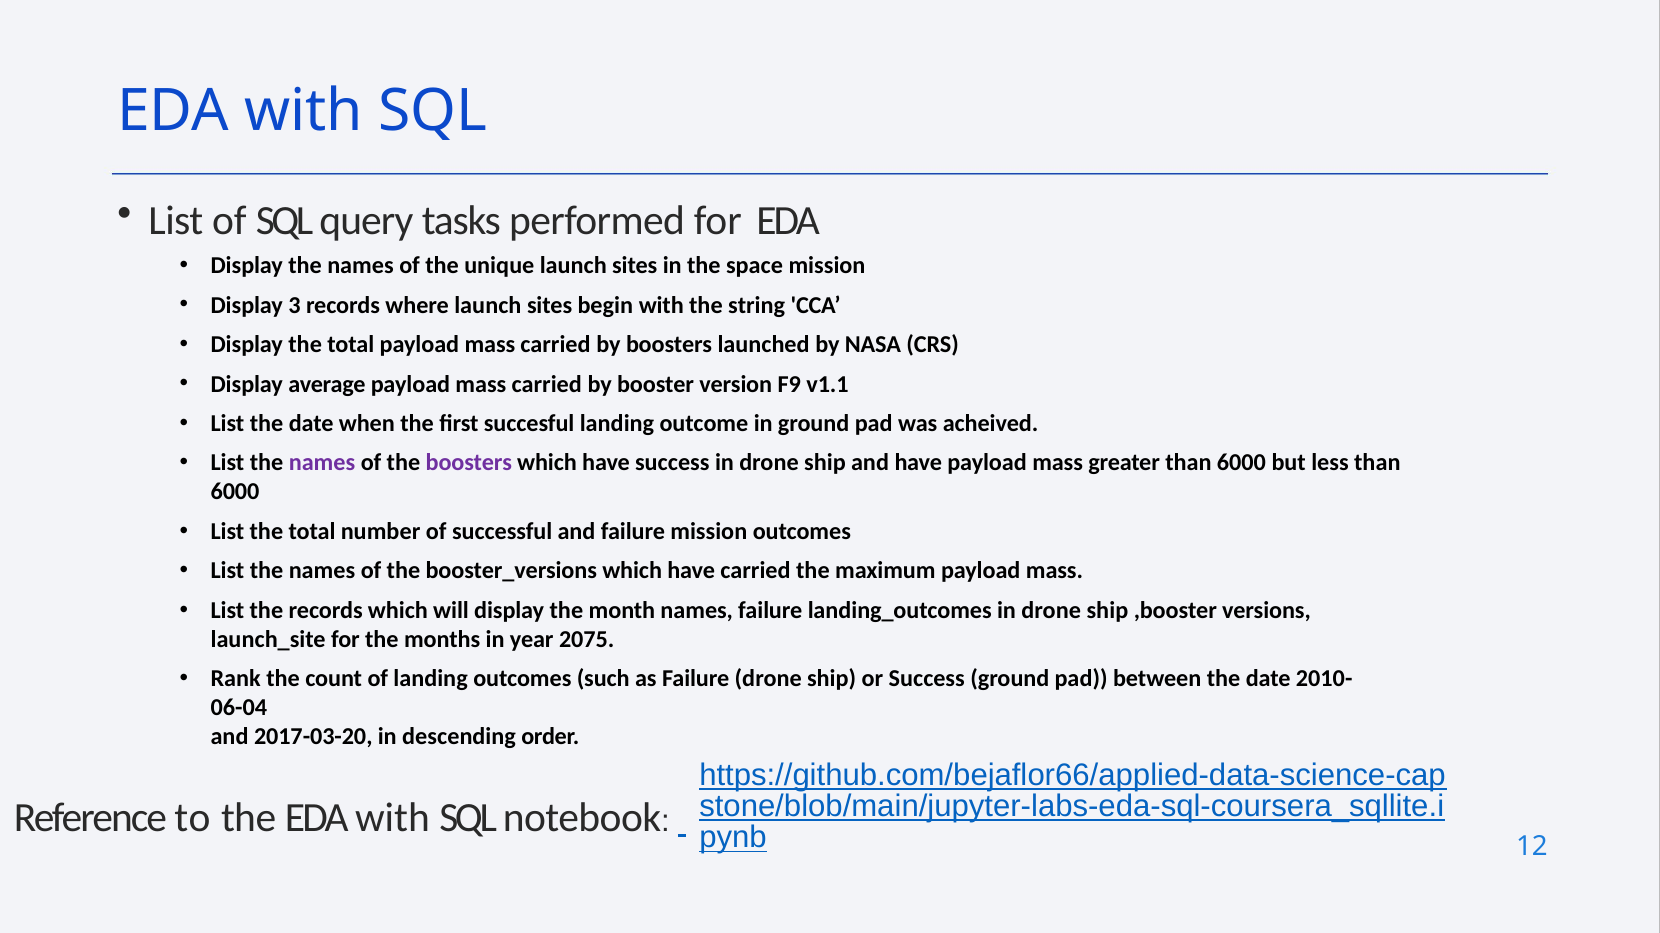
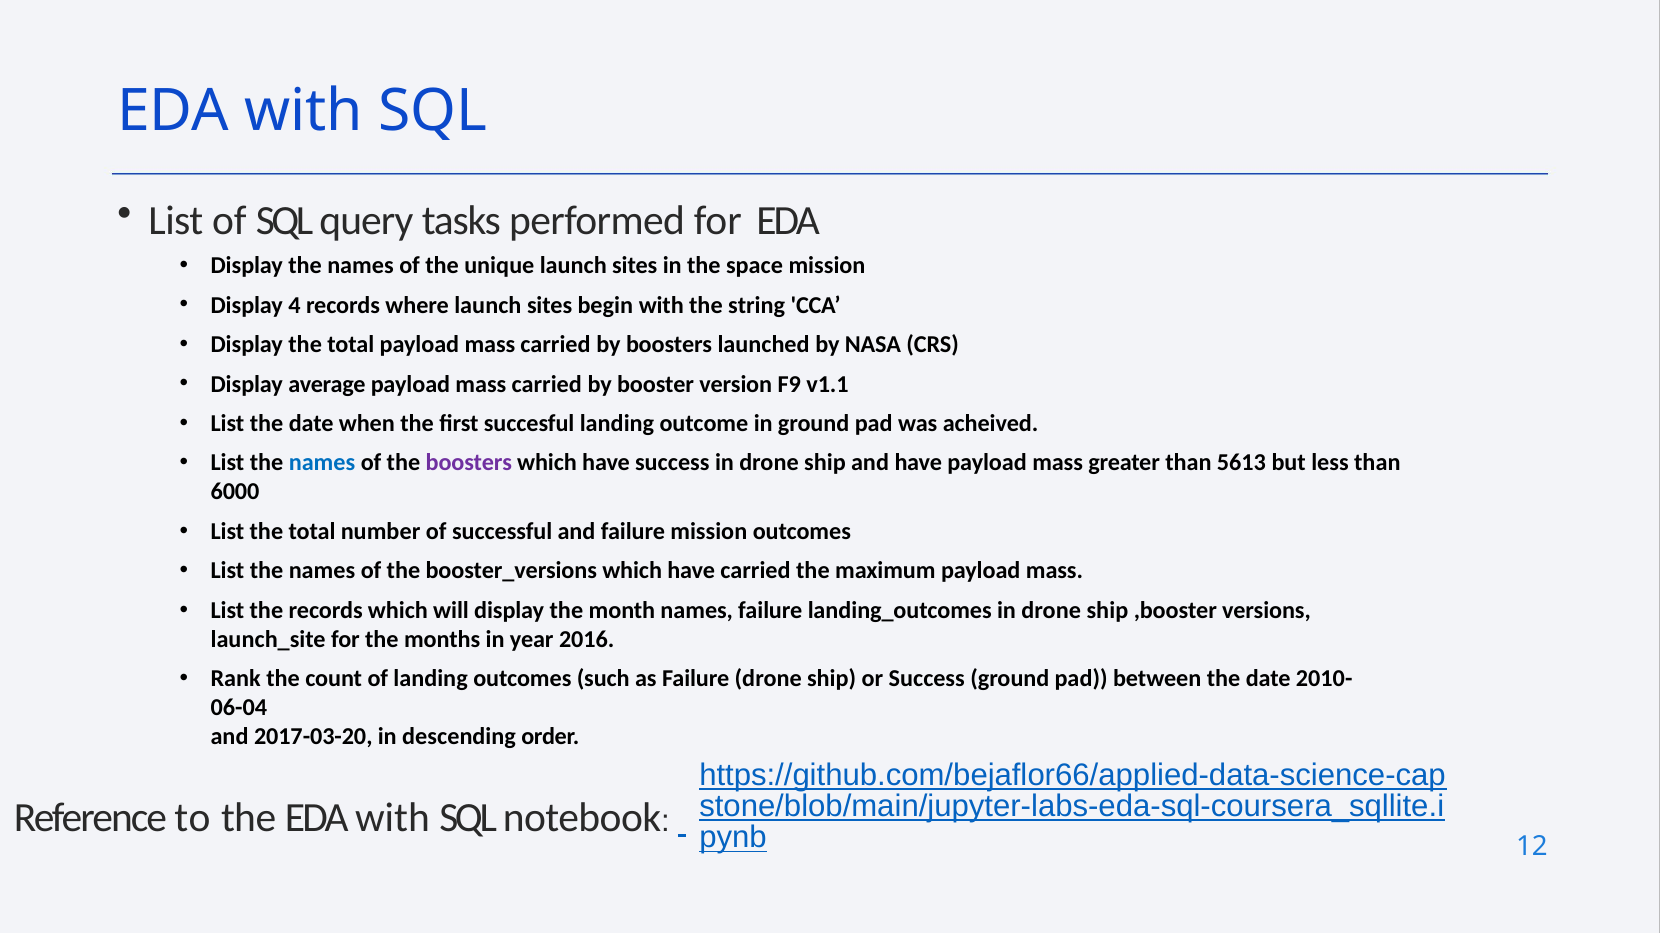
3: 3 -> 4 (295, 305)
names colour: purple -> blue (322, 463)
greater than 6000: 6000 -> 5613 (1241, 463)
2075: 2075 -> 2016 (587, 640)
